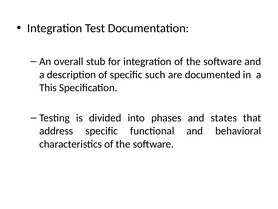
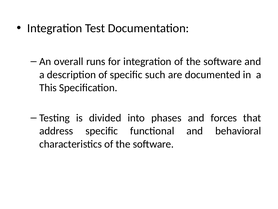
stub: stub -> runs (96, 61)
states: states -> forces (224, 118)
